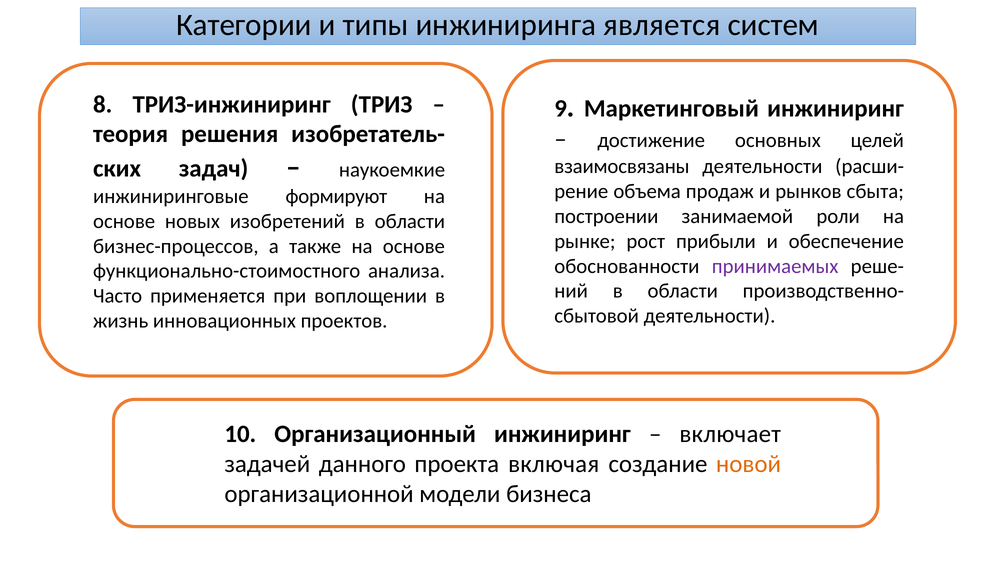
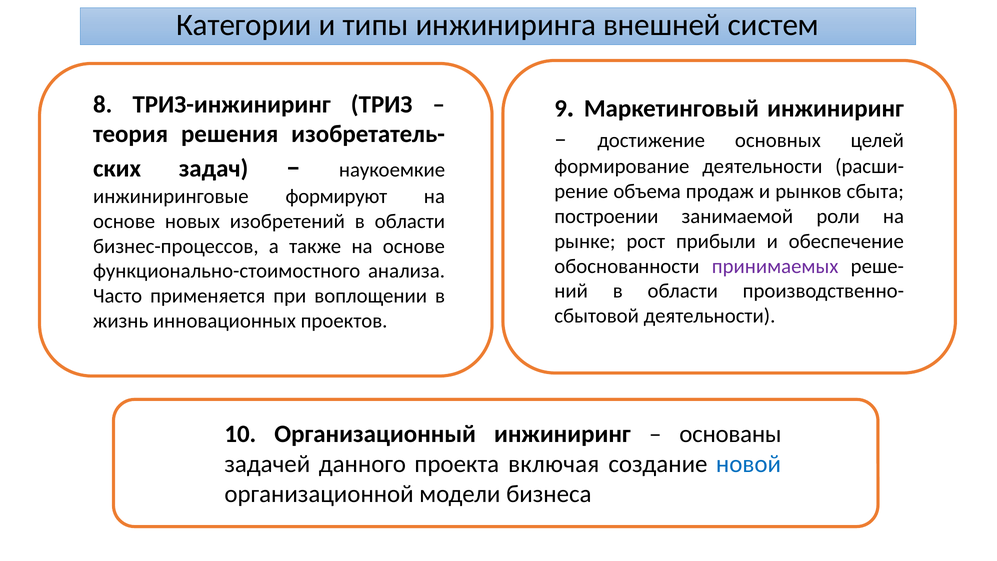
является: является -> внешней (662, 25)
взаимосвязаны: взаимосвязаны -> формирование (622, 166)
включает: включает -> основаны (730, 434)
новой colour: orange -> blue (749, 464)
